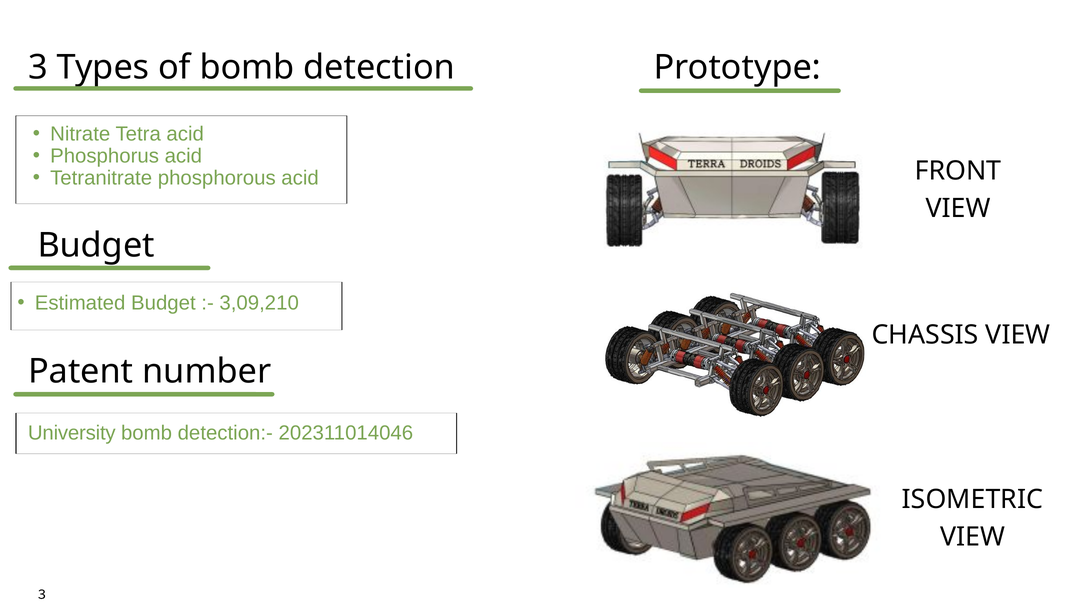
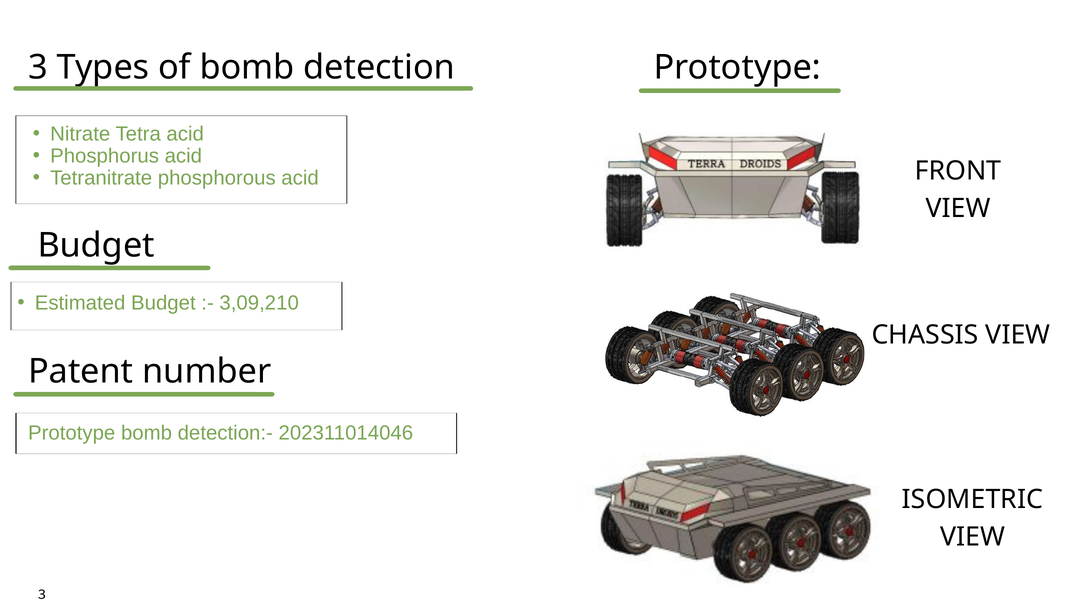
University: University -> Prototype (72, 433)
